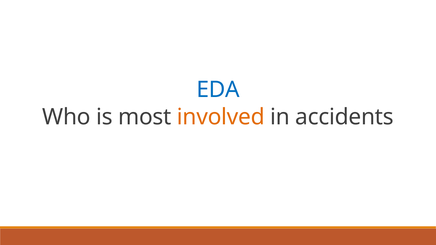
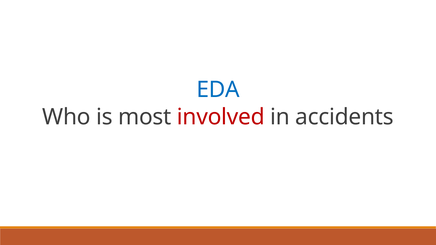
involved colour: orange -> red (221, 117)
